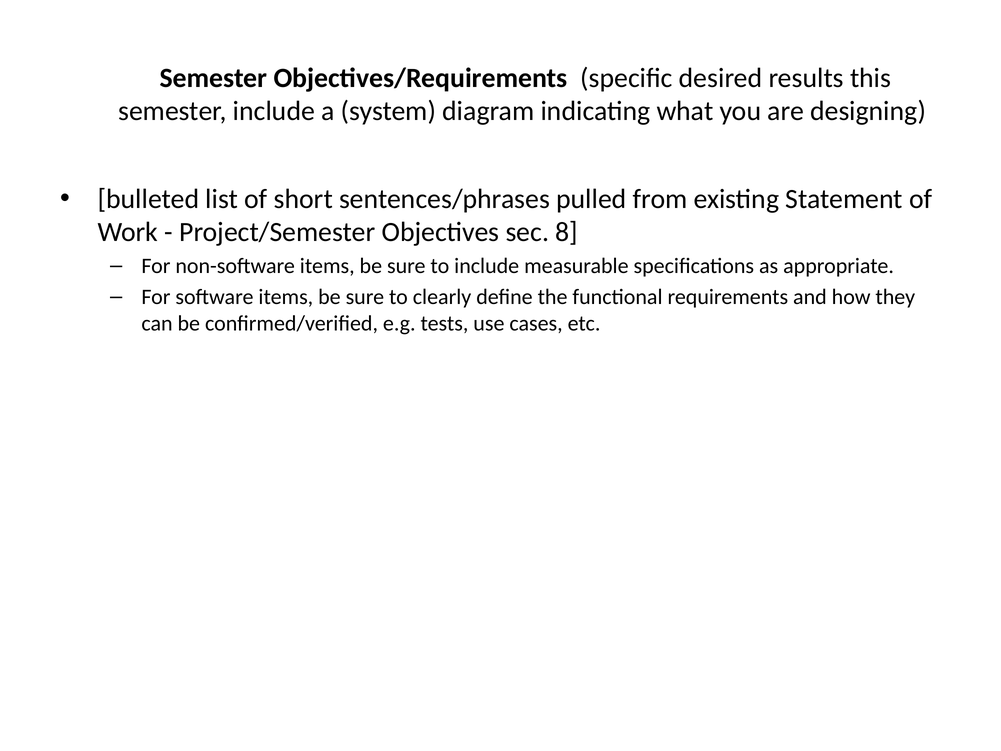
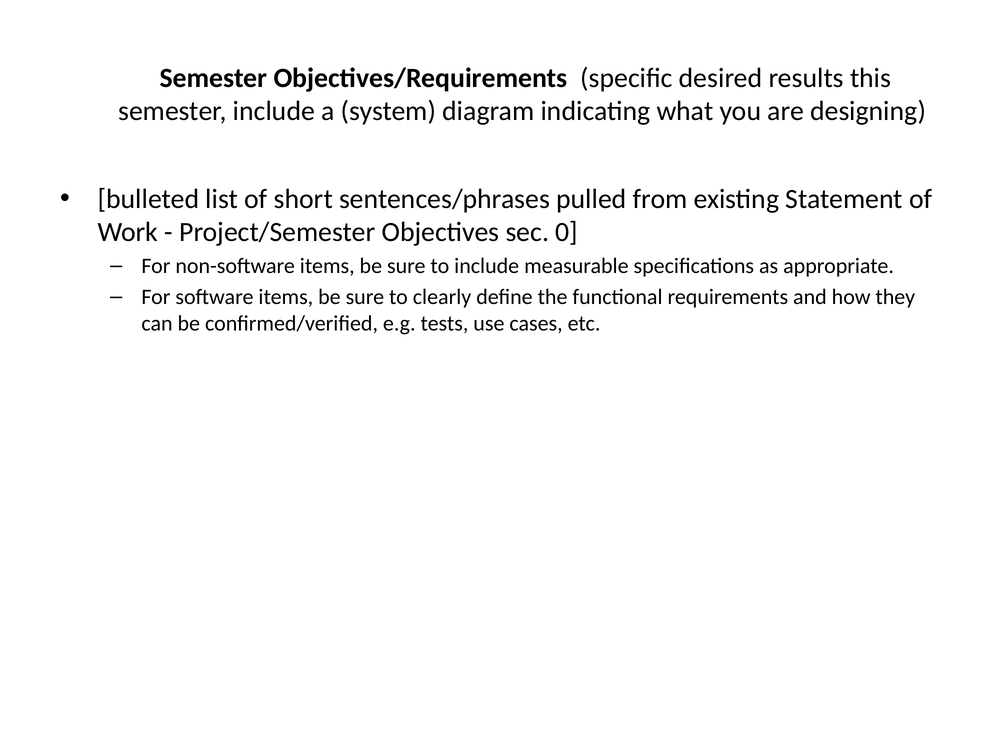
8: 8 -> 0 (567, 232)
